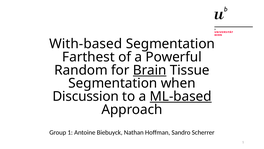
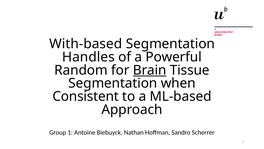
Farthest: Farthest -> Handles (88, 57)
Discussion: Discussion -> Consistent (86, 96)
ML-based underline: present -> none (181, 96)
